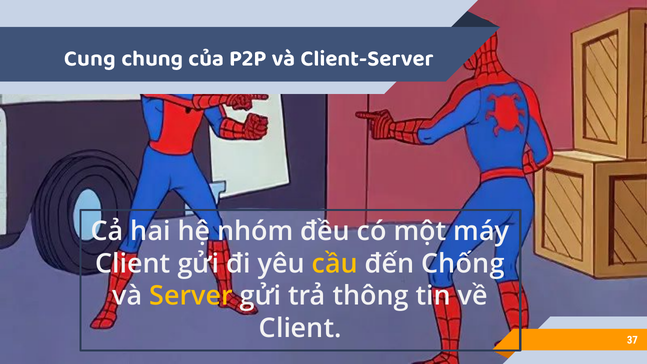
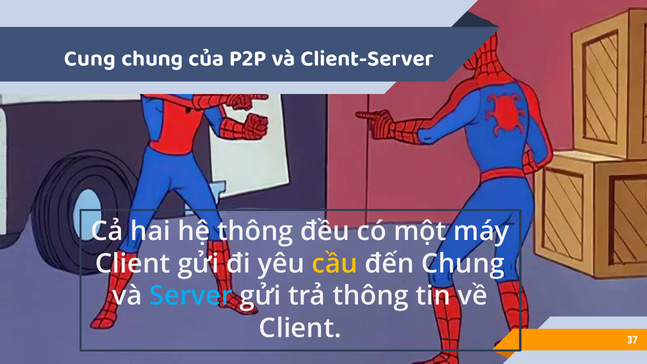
hệ nhóm: nhóm -> thông (255, 231)
đến Chống: Chống -> Chung (463, 264)
Server colour: yellow -> light blue (191, 296)
